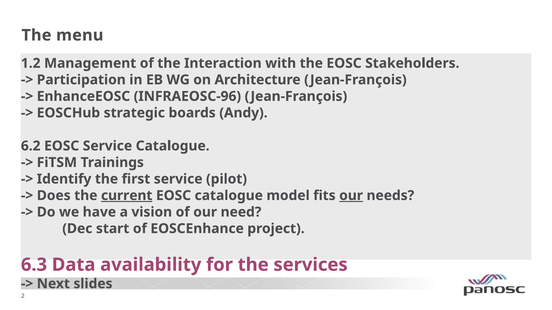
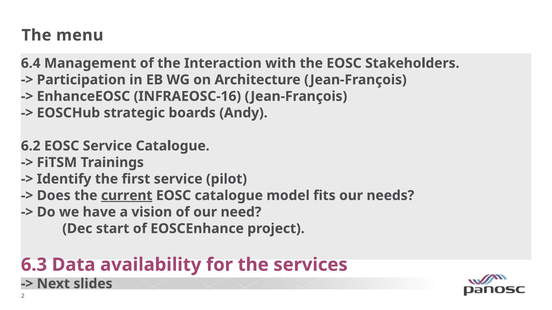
1.2: 1.2 -> 6.4 (31, 63)
INFRAEOSC-96: INFRAEOSC-96 -> INFRAEOSC-16 (187, 96)
our underline: present -> none (351, 196)
